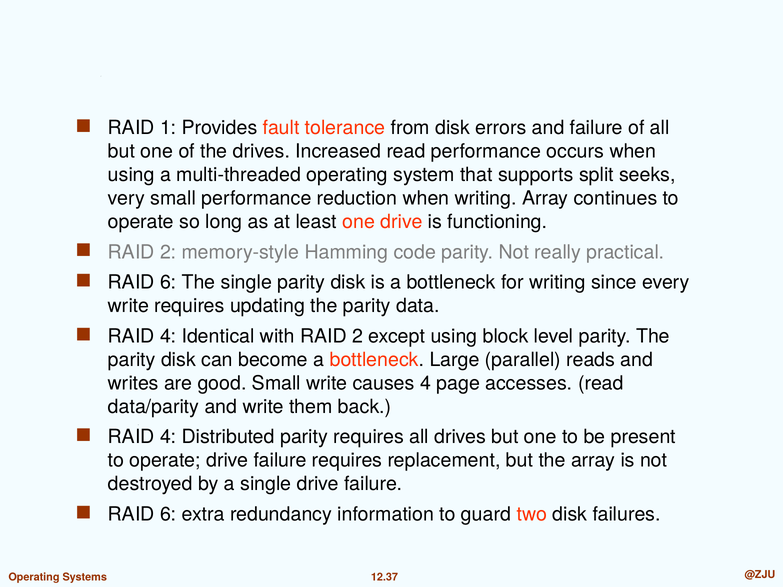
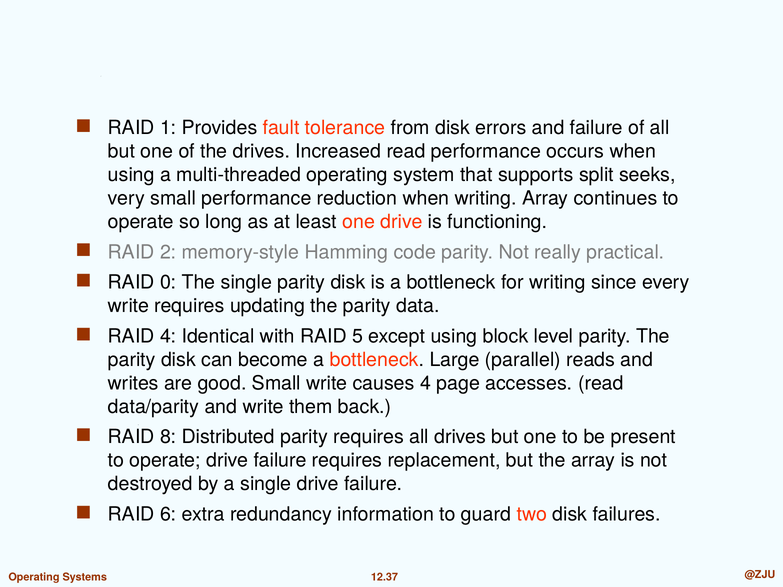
6: 6 -> 0 (168, 283)
with RAID 2: 2 -> 5 (358, 336)
4: 4 -> 8 (168, 437)
